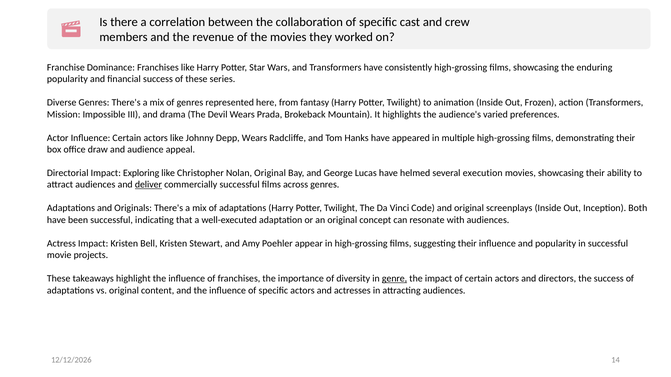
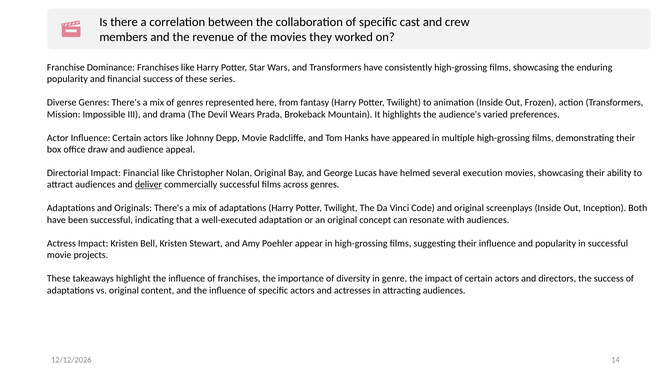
Depp Wears: Wears -> Movie (254, 138)
Impact Exploring: Exploring -> Financial (141, 173)
genre underline: present -> none (395, 279)
